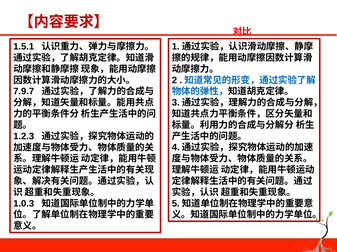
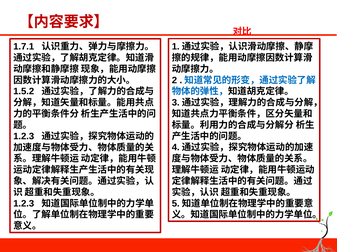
1.5.1: 1.5.1 -> 1.7.1 (24, 47)
7.9.7: 7.9.7 -> 1.5.2 (24, 92)
1.0.3: 1.0.3 -> 1.2.3 (24, 204)
